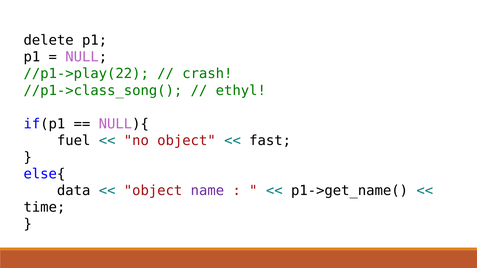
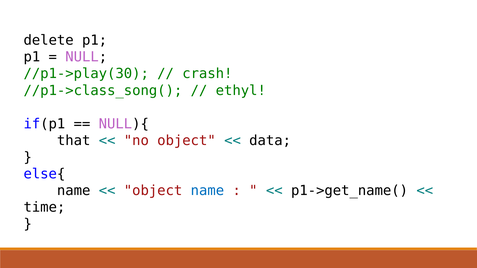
//p1->play(22: //p1->play(22 -> //p1->play(30 (86, 74)
fuel: fuel -> that (74, 141)
fast: fast -> data (270, 141)
data: data -> name (74, 191)
name colour: purple -> blue (207, 191)
